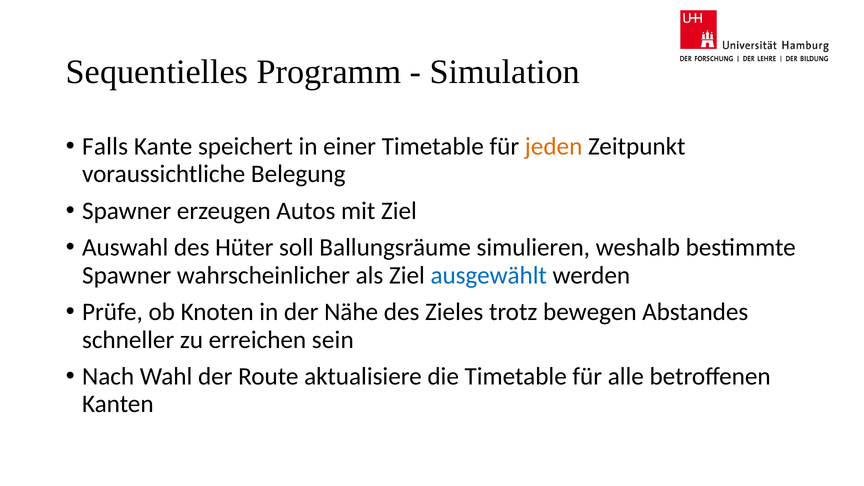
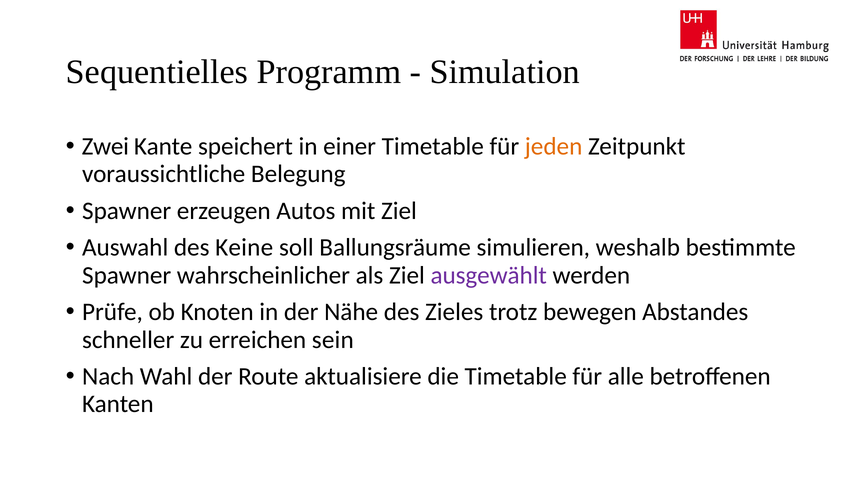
Falls: Falls -> Zwei (105, 146)
Hüter: Hüter -> Keine (244, 248)
ausgewählt colour: blue -> purple (489, 275)
